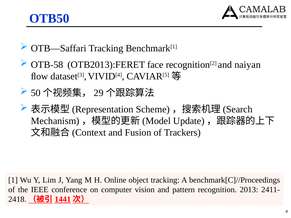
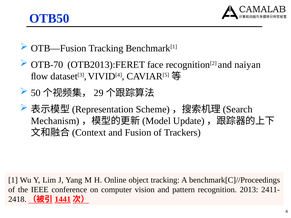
OTB—Saffari: OTB—Saffari -> OTB—Fusion (59, 48)
OTB-58: OTB-58 -> OTB-70 (47, 65)
